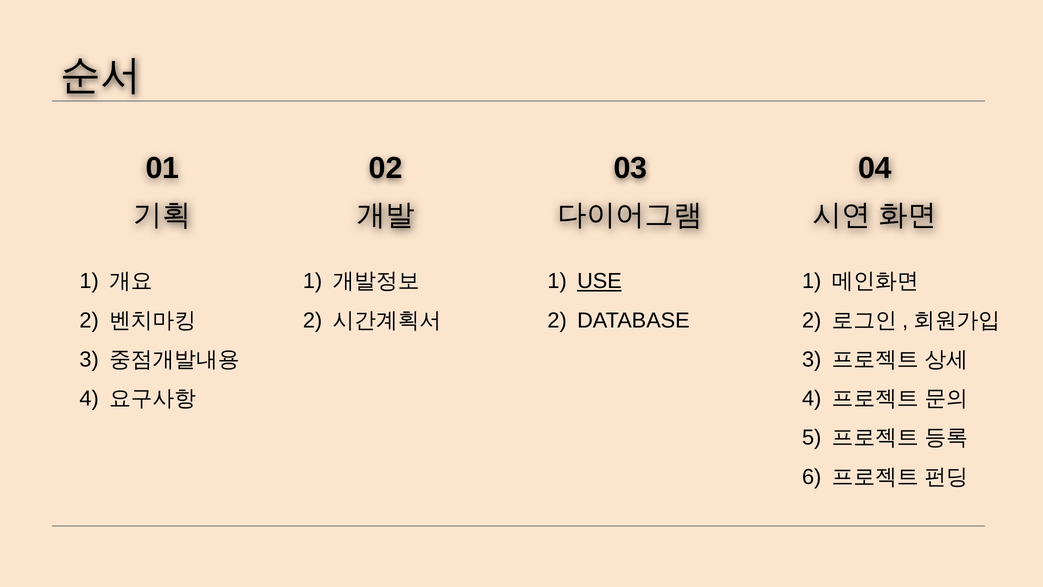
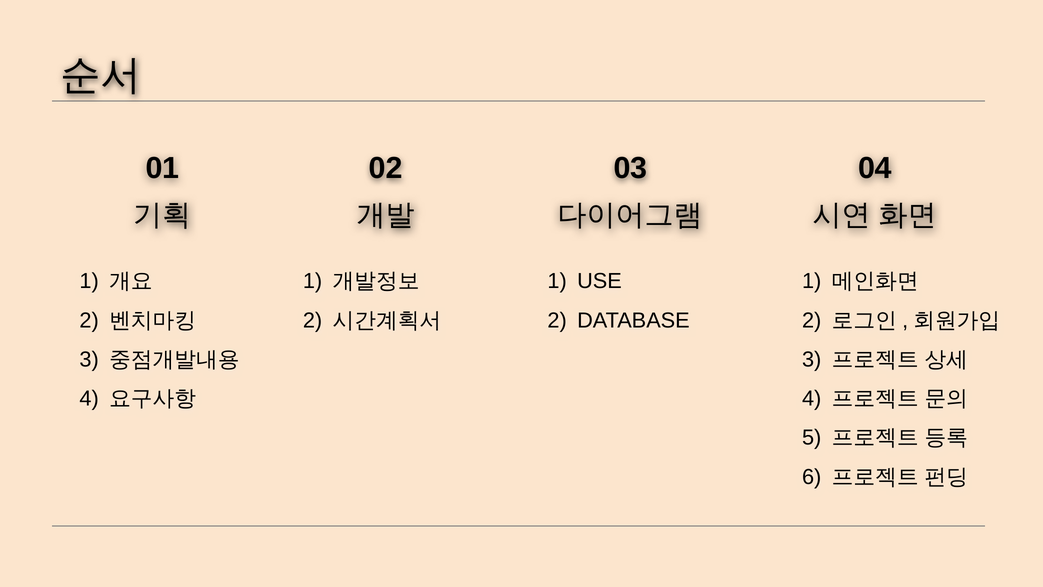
USE underline: present -> none (599, 281)
